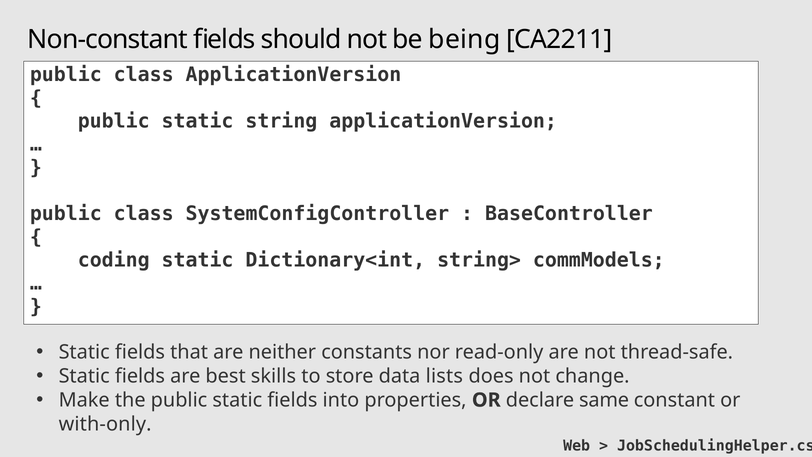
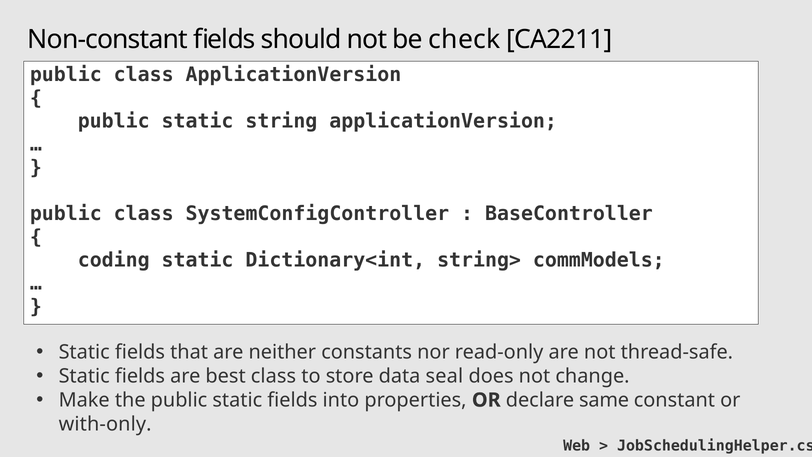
being: being -> check (464, 39)
best skills: skills -> class (273, 376)
lists: lists -> seal (444, 376)
